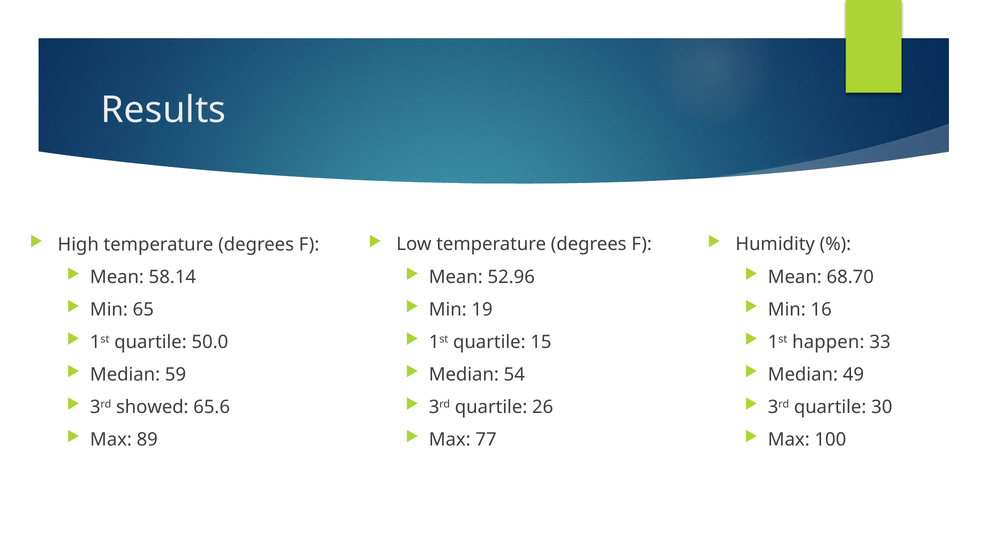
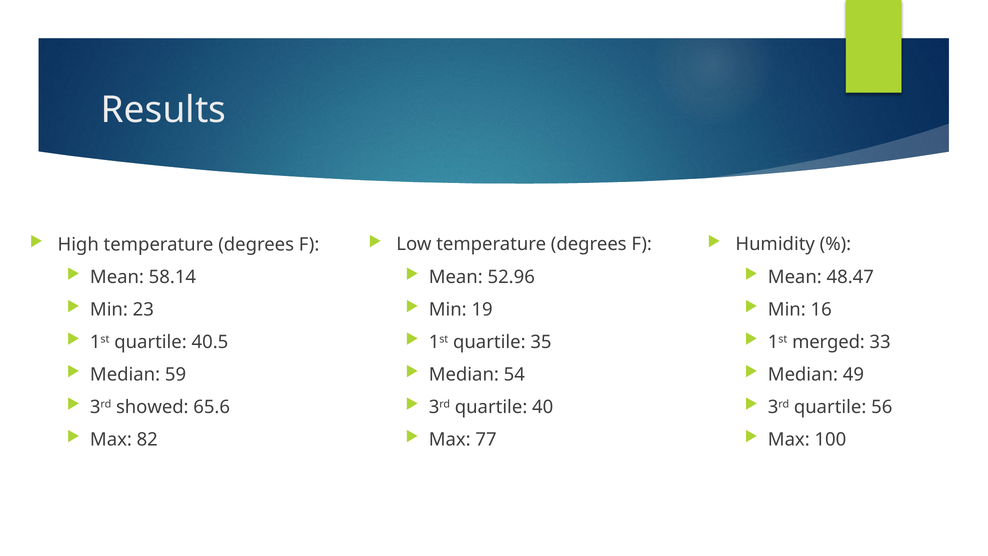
68.70: 68.70 -> 48.47 (850, 277)
65: 65 -> 23 (143, 309)
50.0: 50.0 -> 40.5 (210, 342)
15: 15 -> 35 (541, 342)
happen: happen -> merged (828, 342)
26: 26 -> 40 (543, 407)
30: 30 -> 56 (882, 407)
89: 89 -> 82 (147, 439)
